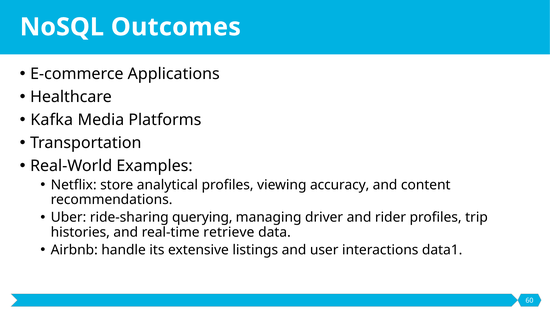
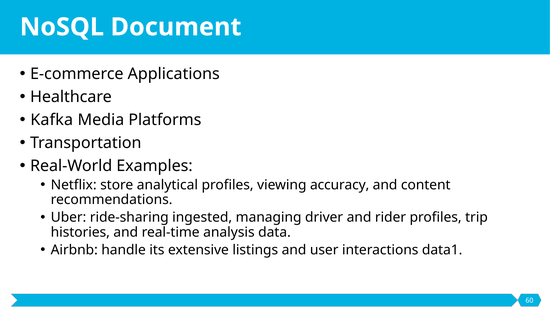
Outcomes: Outcomes -> Document (176, 27)
querying: querying -> ingested (202, 218)
retrieve: retrieve -> analysis (229, 233)
